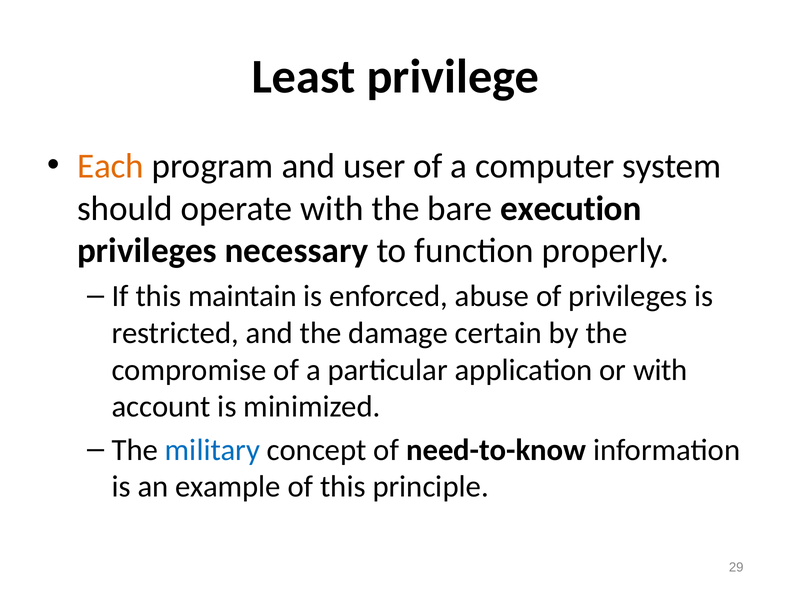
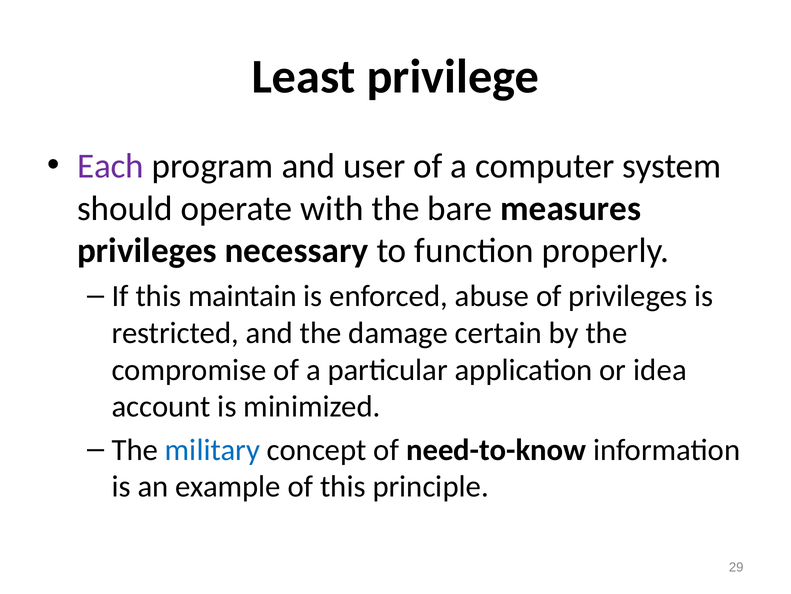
Each colour: orange -> purple (111, 166)
execution: execution -> measures (571, 208)
or with: with -> idea (660, 369)
